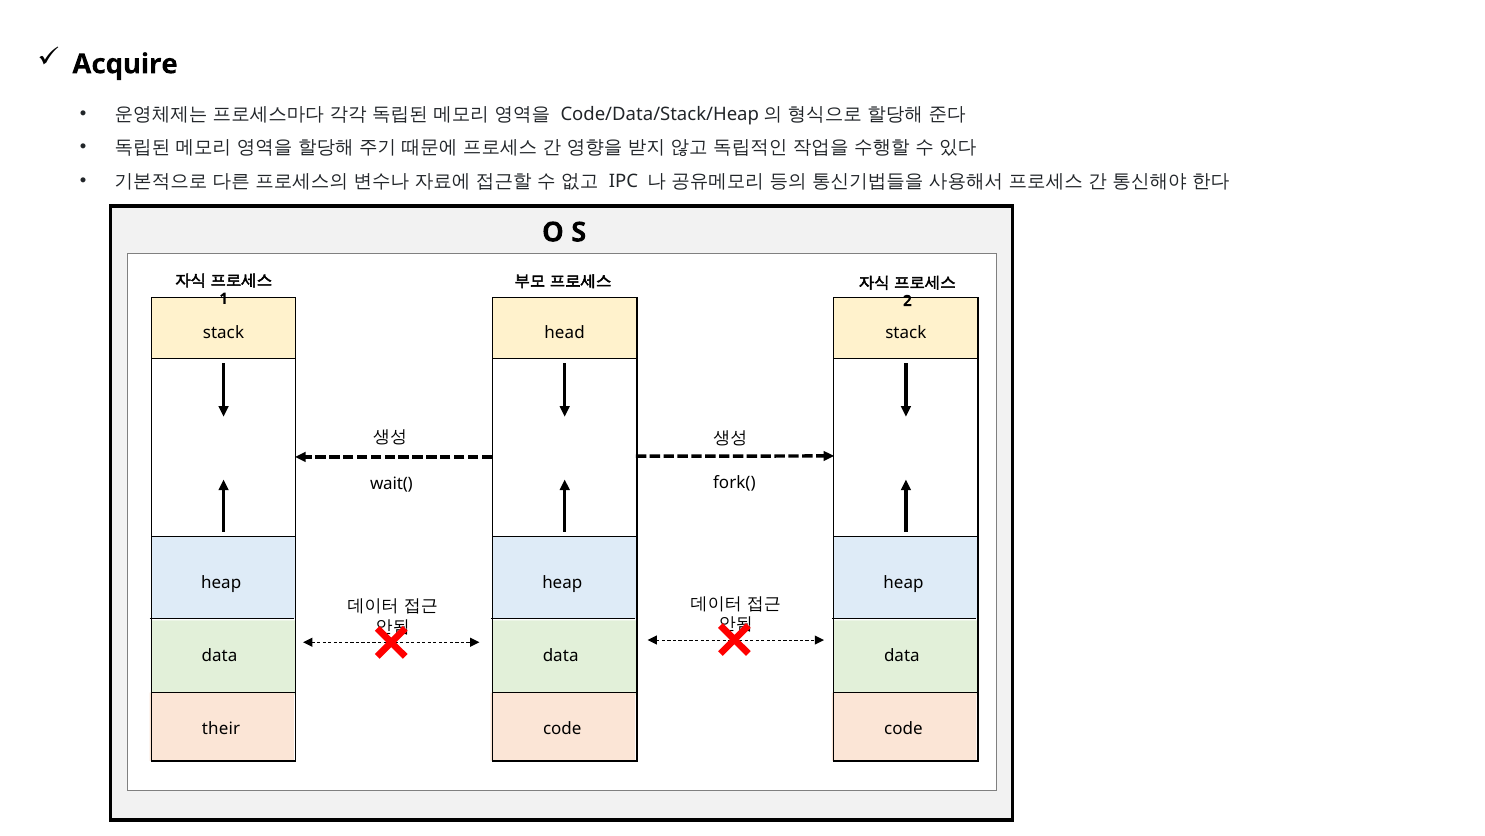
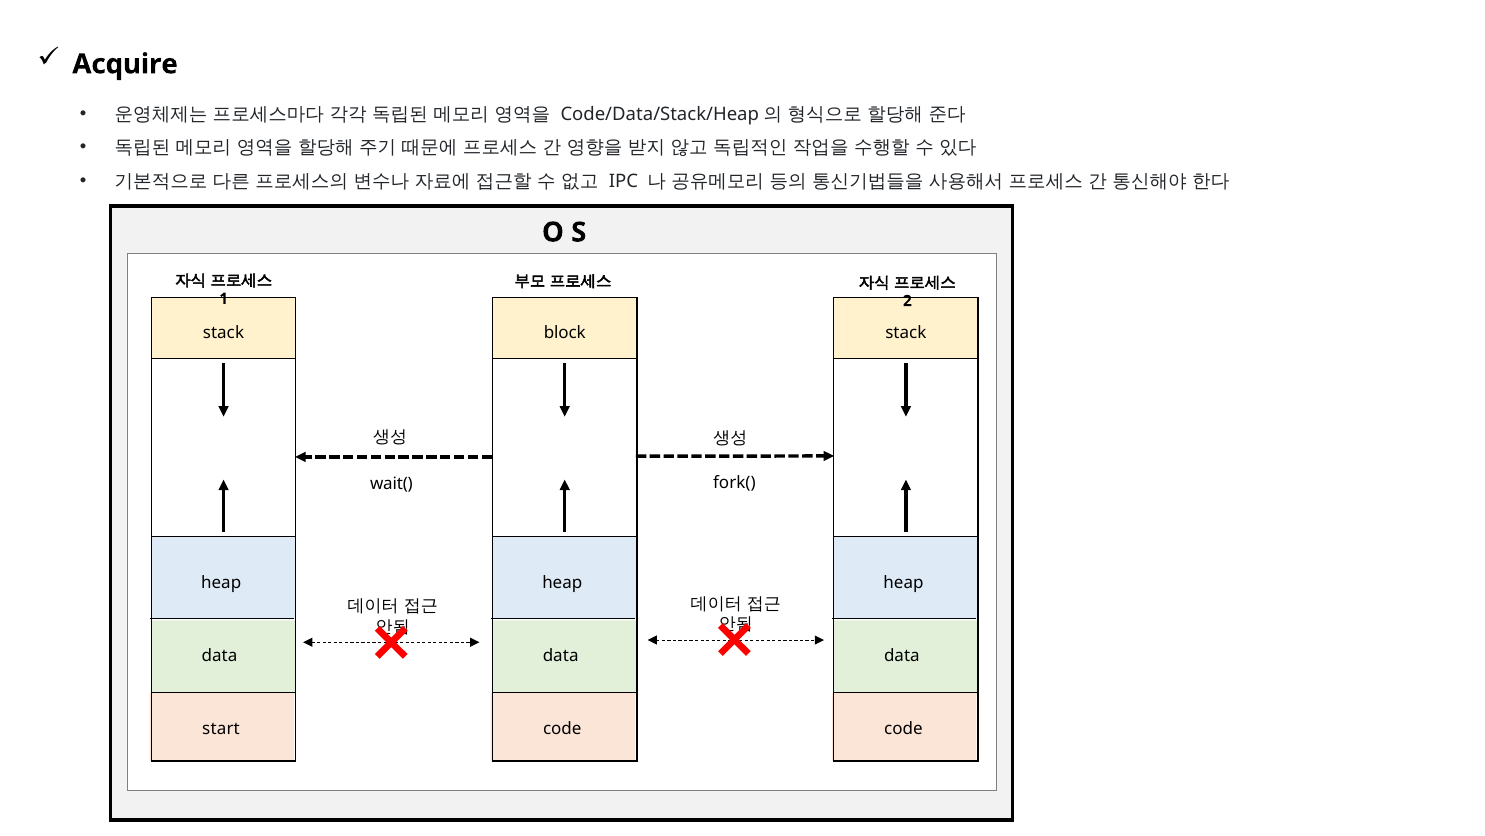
head: head -> block (565, 333)
their: their -> start (221, 728)
